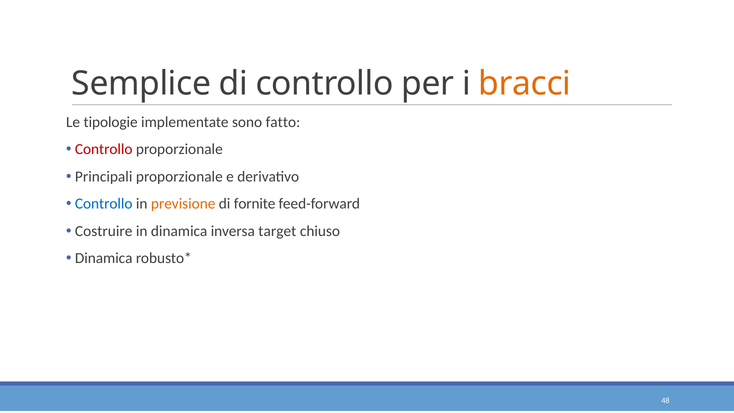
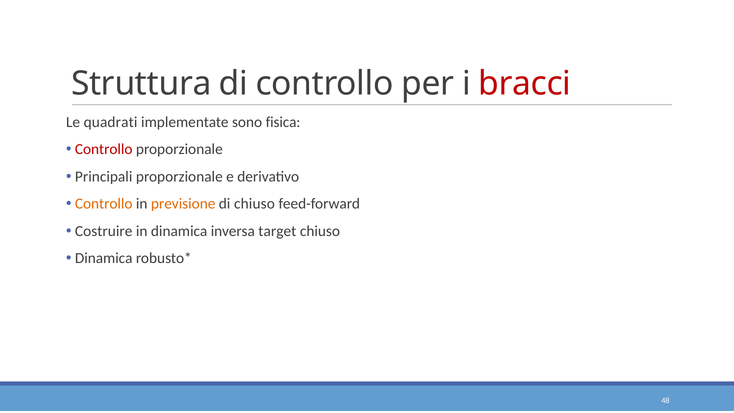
Semplice: Semplice -> Struttura (141, 84)
bracci colour: orange -> red (525, 84)
tipologie: tipologie -> quadrati (111, 122)
fatto: fatto -> fisica (283, 122)
Controllo colour: blue -> orange (104, 204)
di fornite: fornite -> chiuso (254, 204)
